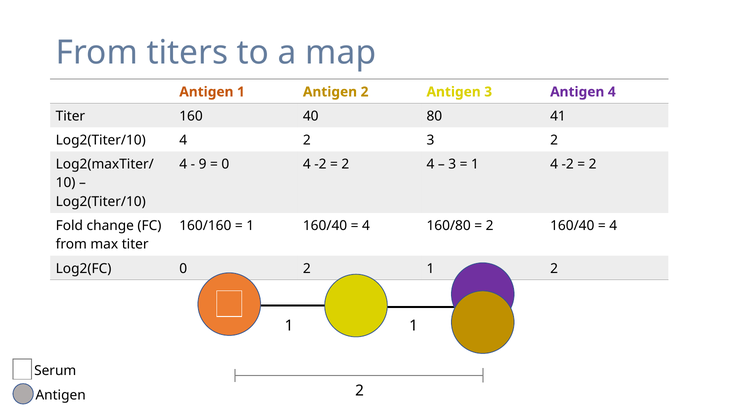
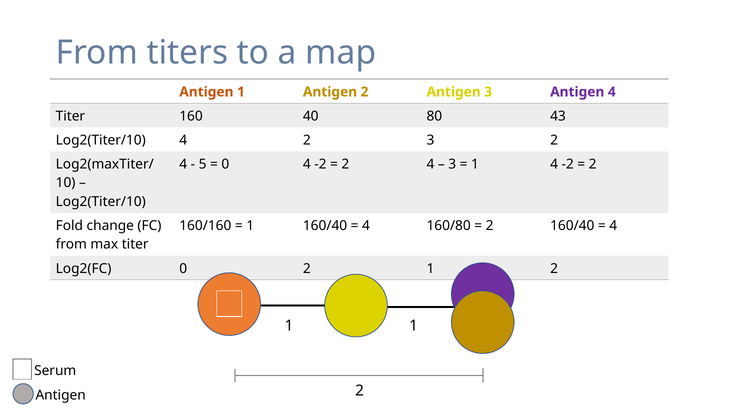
41: 41 -> 43 (558, 116)
9: 9 -> 5 (203, 164)
